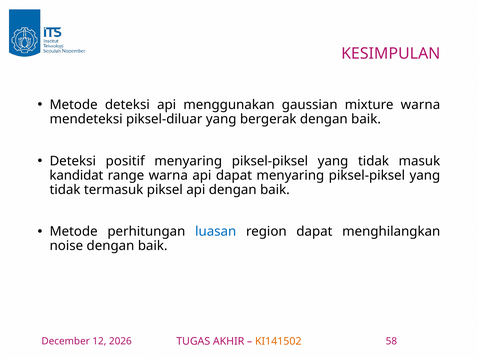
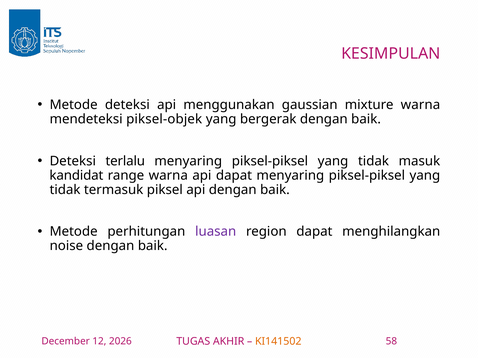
piksel-diluar: piksel-diluar -> piksel-objek (164, 119)
positif: positif -> terlalu (125, 161)
luasan colour: blue -> purple (216, 232)
